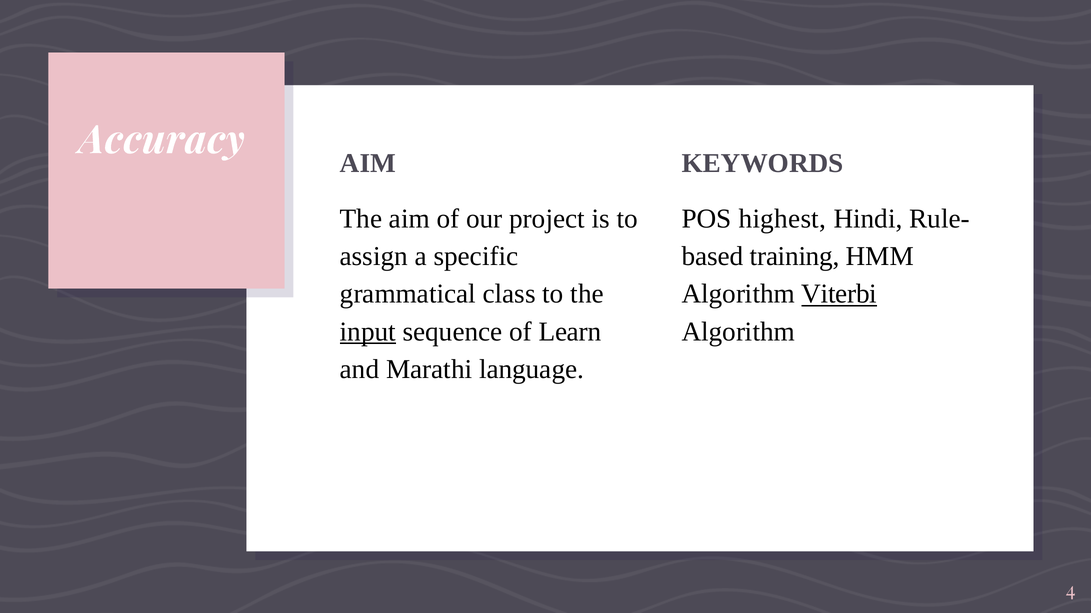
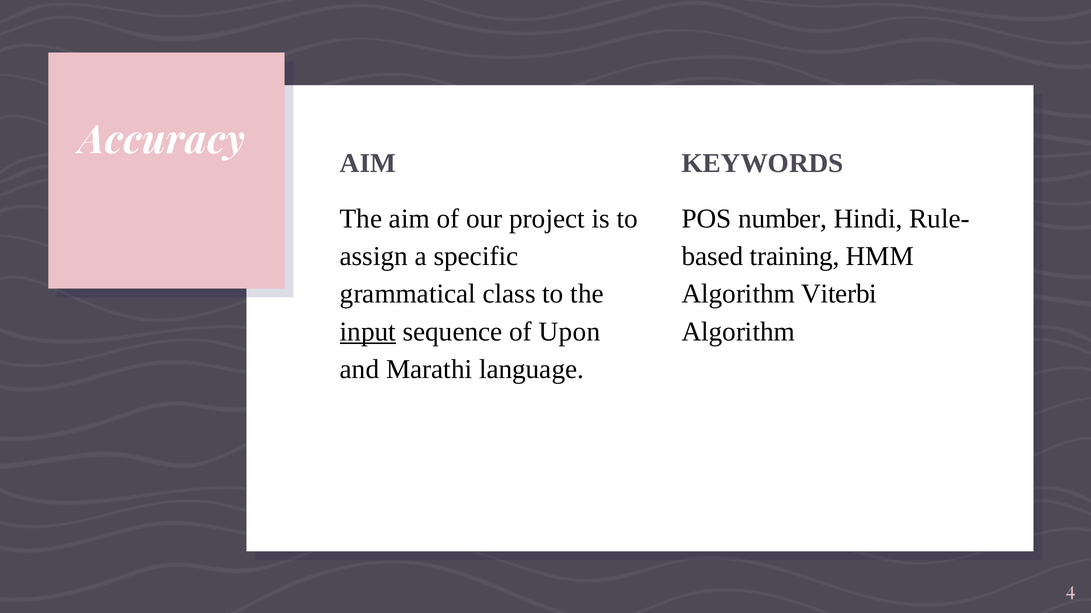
highest: highest -> number (783, 219)
Viterbi underline: present -> none (839, 294)
Learn: Learn -> Upon (570, 332)
